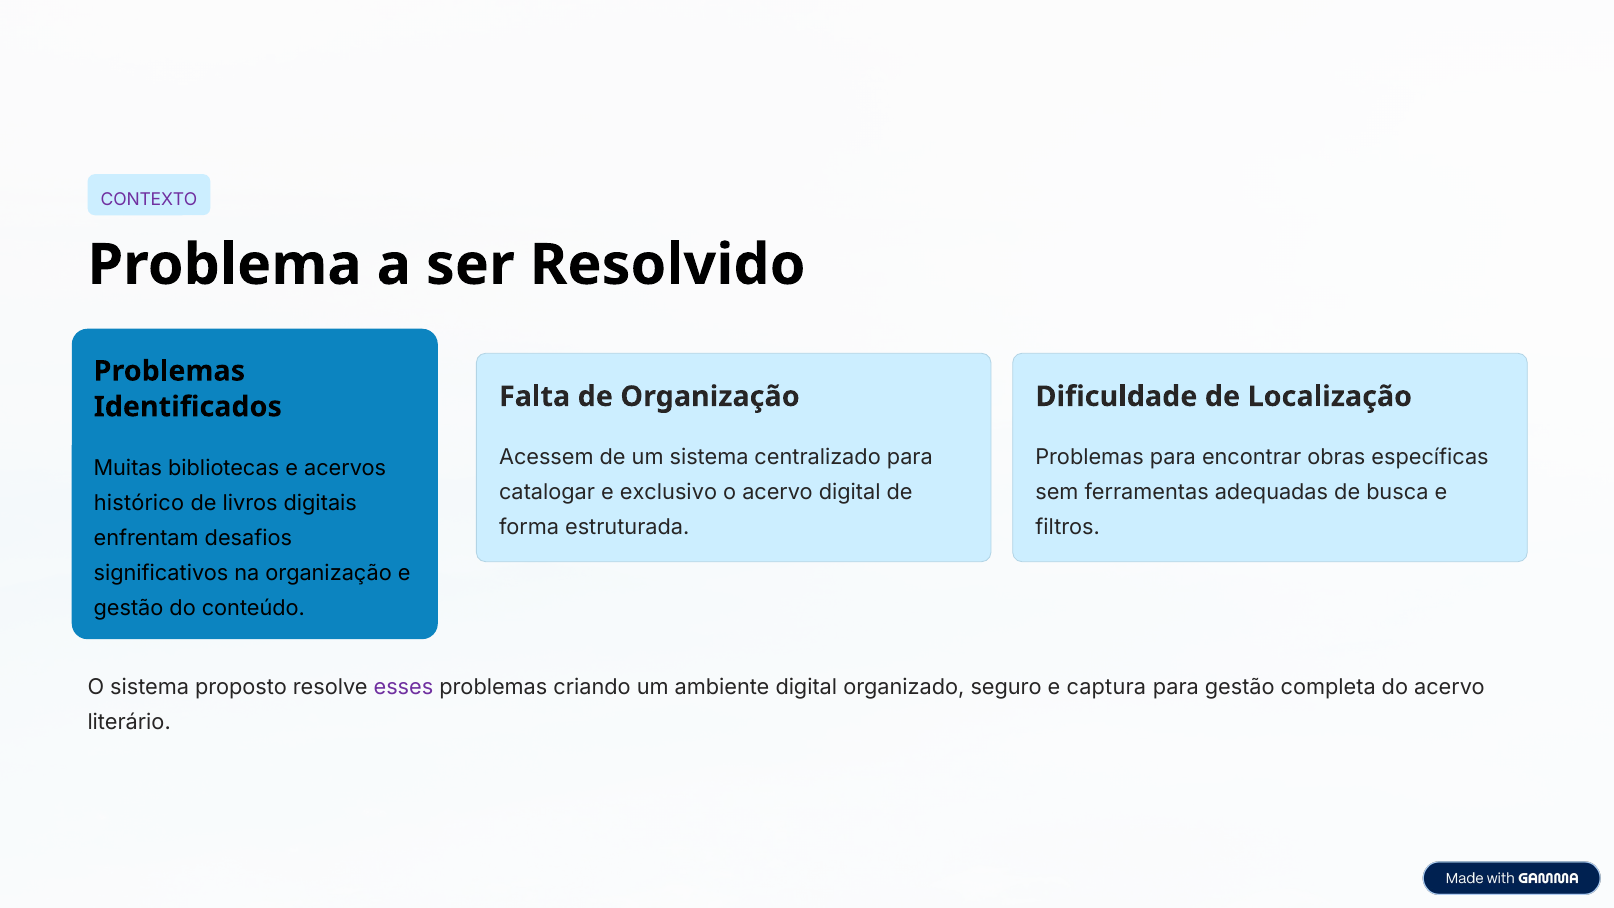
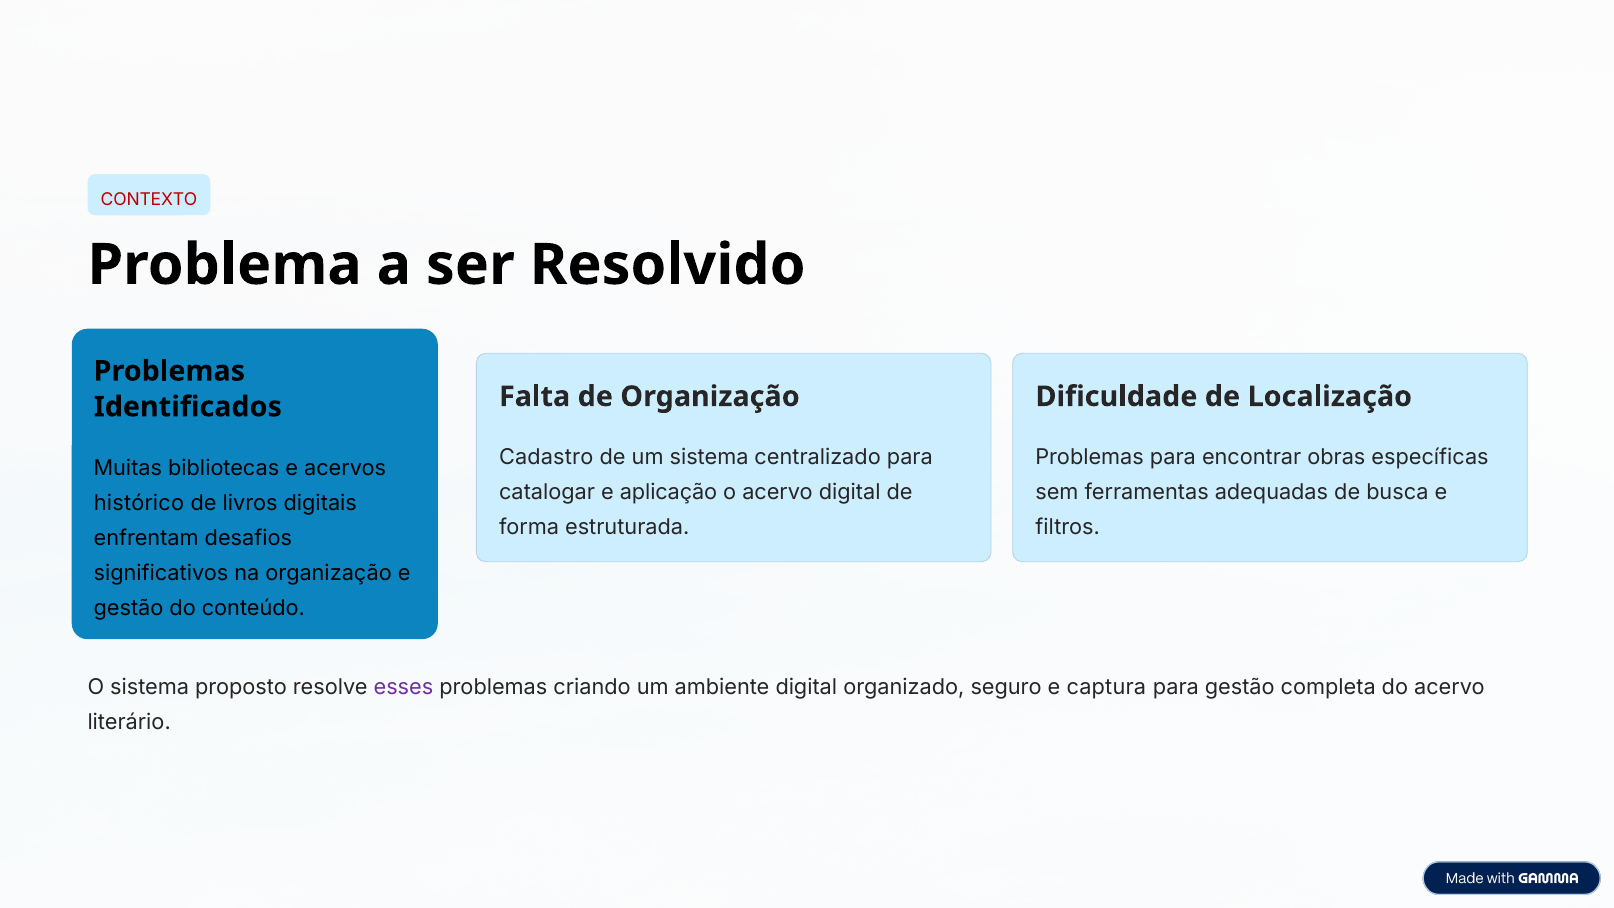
CONTEXTO colour: purple -> red (149, 199)
Acessem: Acessem -> Cadastro (546, 457)
exclusivo: exclusivo -> aplicação (669, 492)
